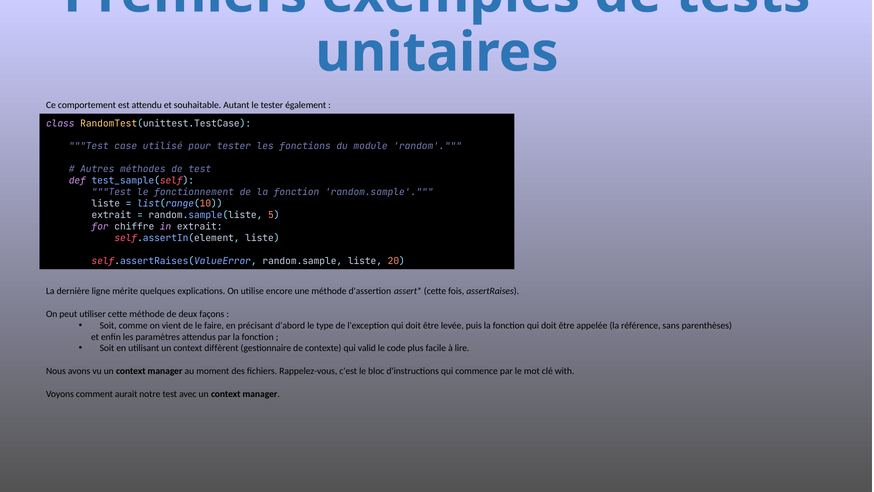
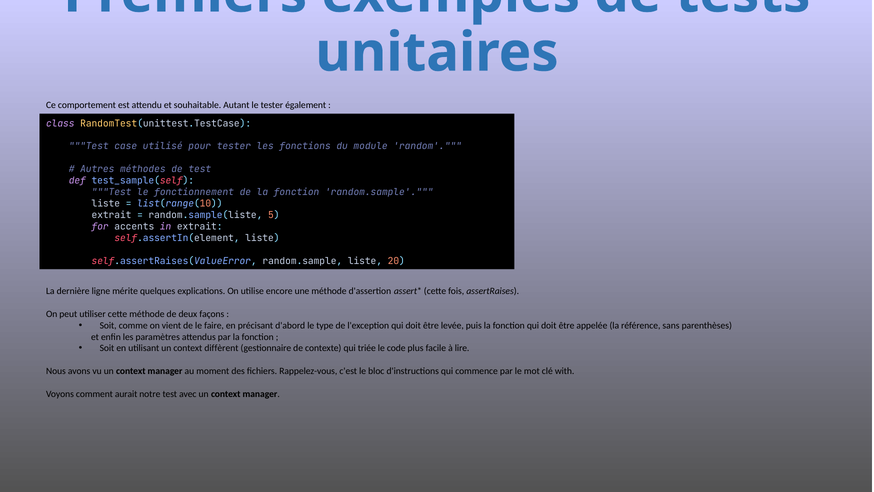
chiffre: chiffre -> accents (134, 226)
valid: valid -> triée (367, 348)
